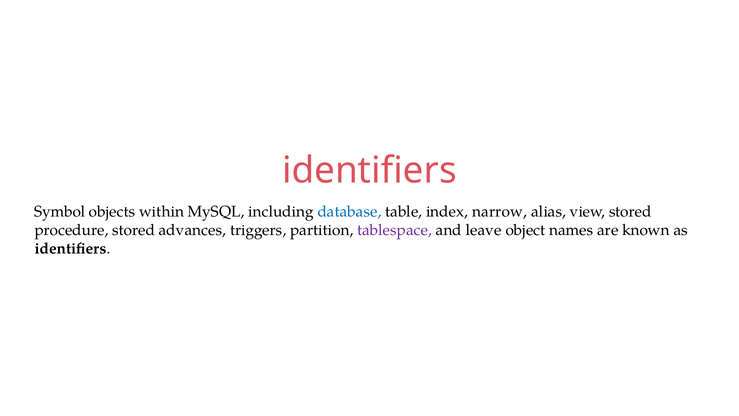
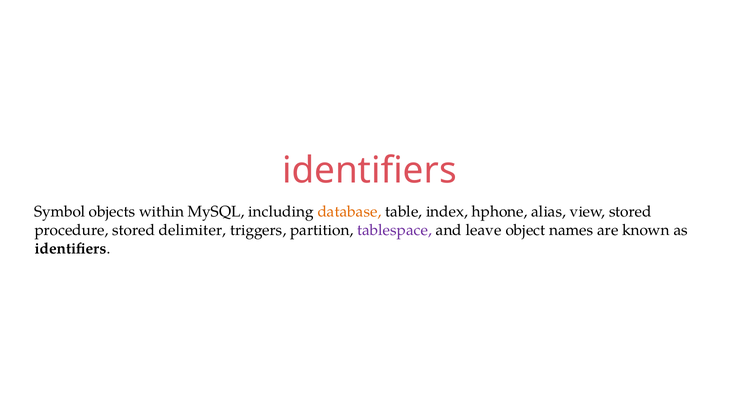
database colour: blue -> orange (349, 212)
narrow: narrow -> hphone (500, 212)
advances: advances -> delimiter (192, 230)
